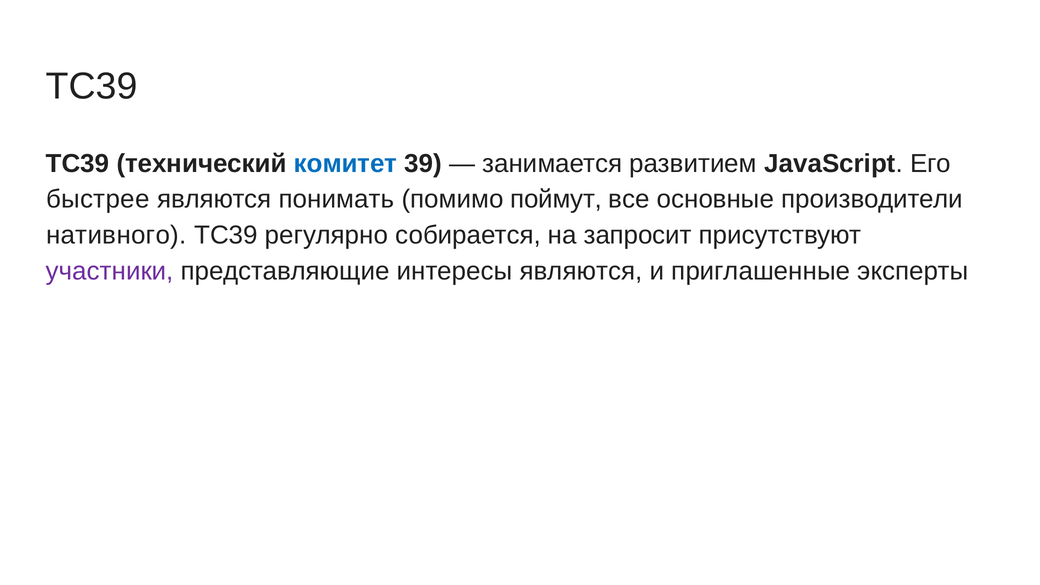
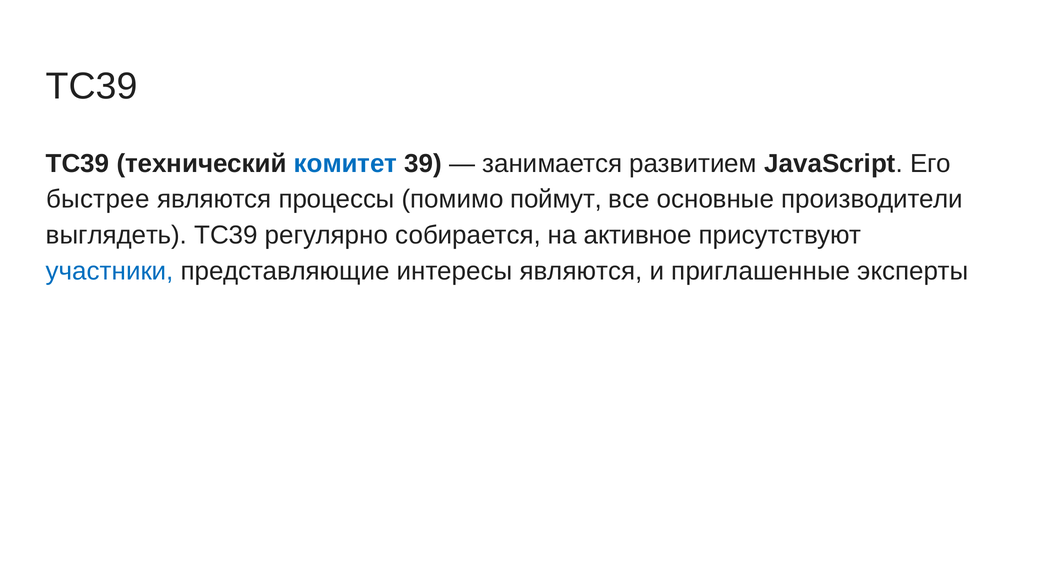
понимать: понимать -> процессы (337, 199)
нативного: нативного -> выглядеть (116, 235)
запросит: запросит -> активное (638, 235)
участники colour: purple -> blue (110, 271)
